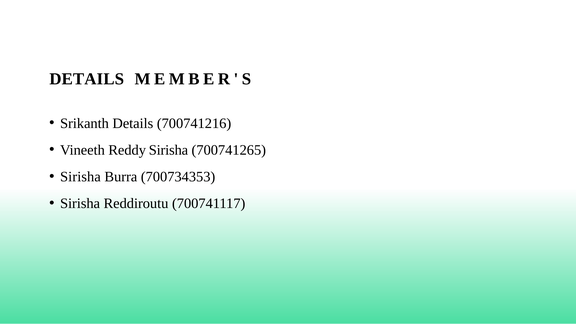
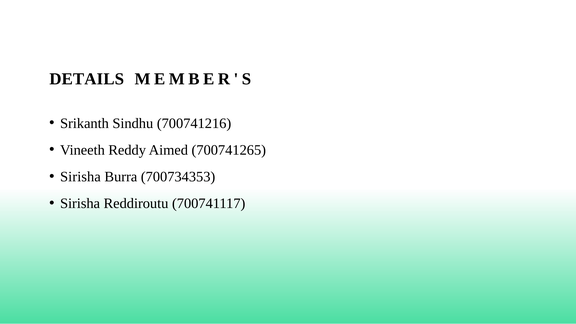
Srikanth Details: Details -> Sindhu (133, 123)
Reddy Sirisha: Sirisha -> Aimed (168, 150)
